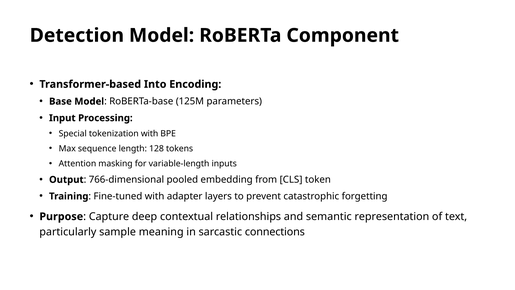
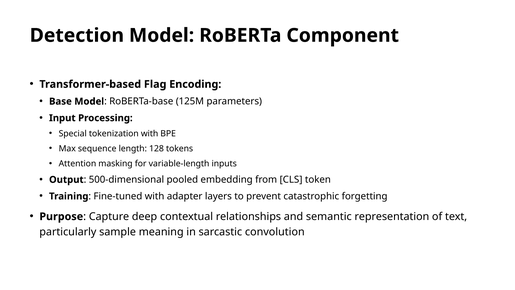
Into: Into -> Flag (155, 84)
766-dimensional: 766-dimensional -> 500-dimensional (126, 179)
connections: connections -> convolution (275, 232)
